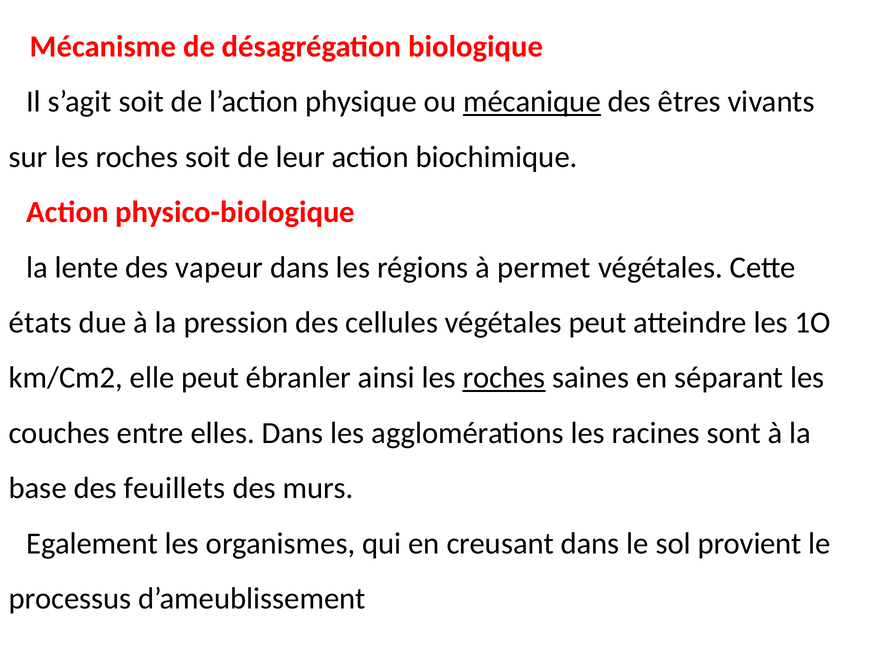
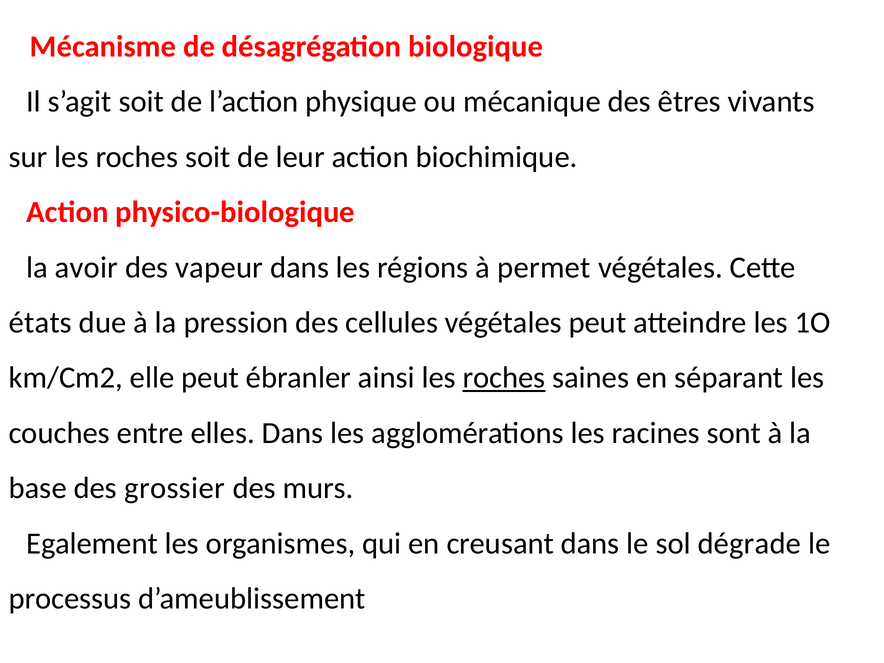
mécanique underline: present -> none (532, 102)
lente: lente -> avoir (86, 267)
feuillets: feuillets -> grossier (175, 488)
provient: provient -> dégrade (749, 544)
